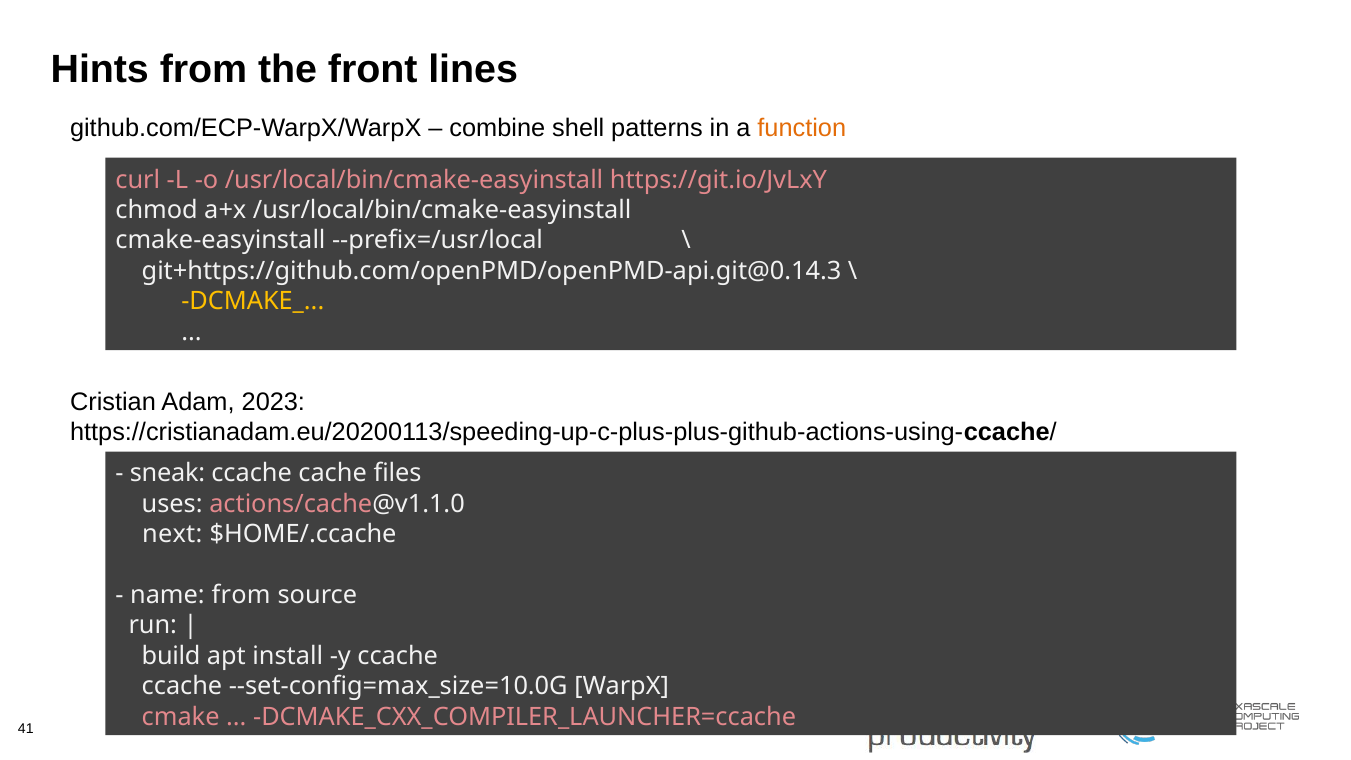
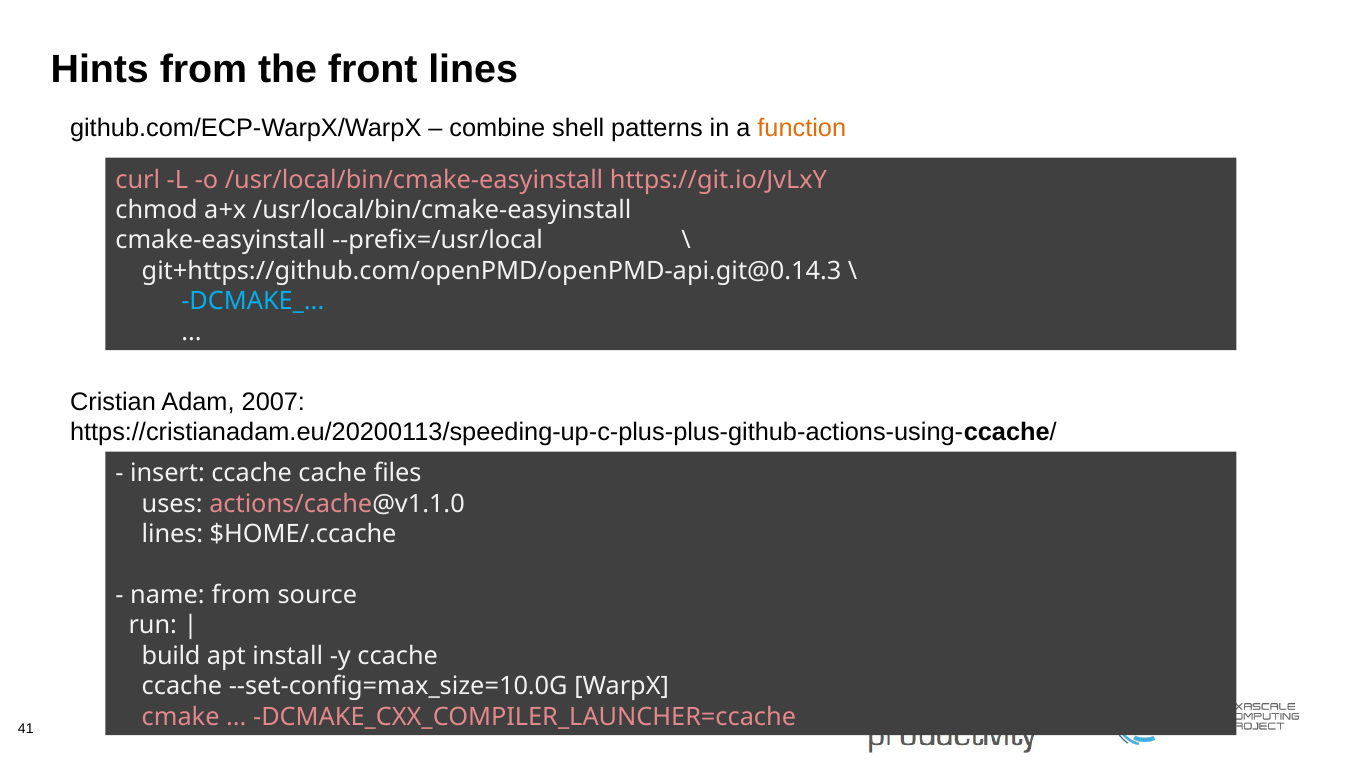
DCMAKE_ colour: yellow -> light blue (253, 301)
2023: 2023 -> 2007 (273, 402)
sneak: sneak -> insert (167, 474)
next: next -> lines (172, 534)
